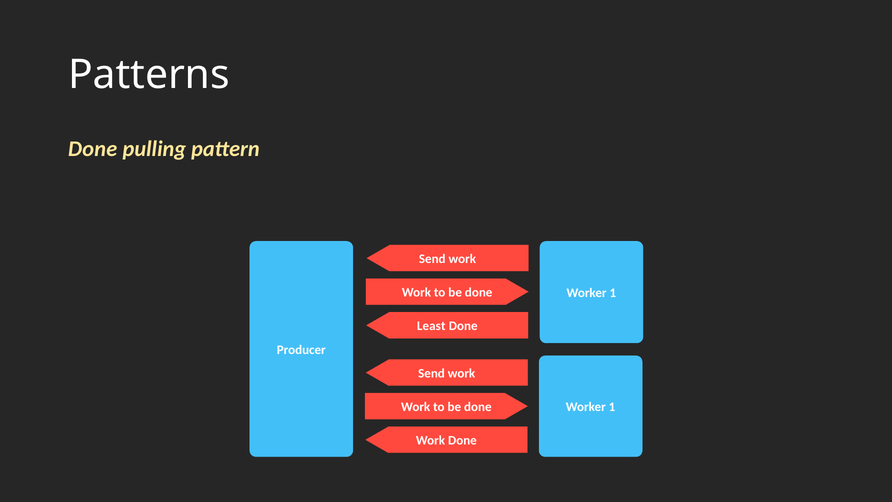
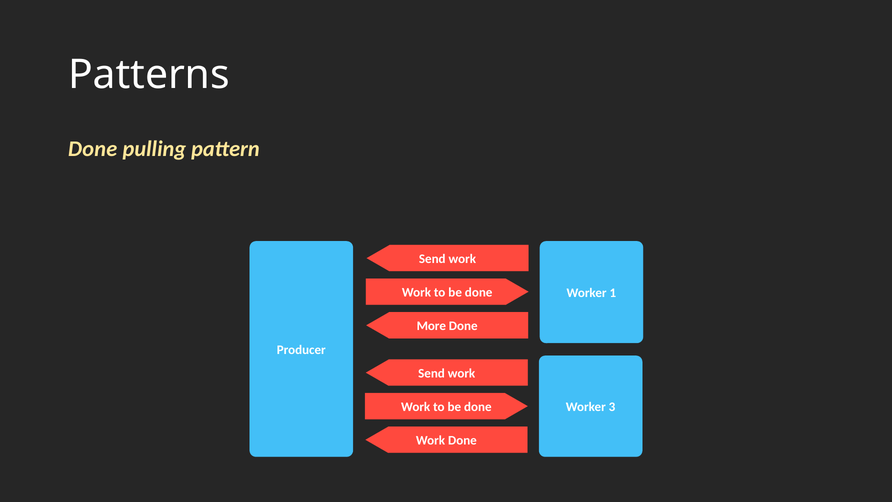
Least: Least -> More (431, 326)
1: 1 -> 3 (612, 407)
